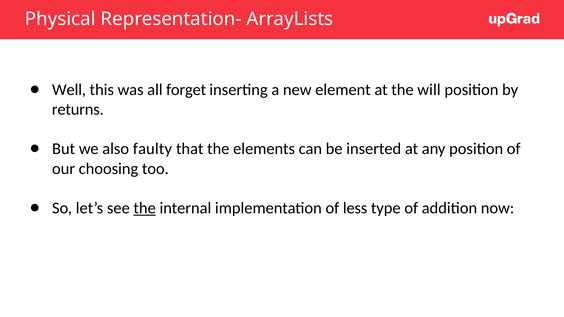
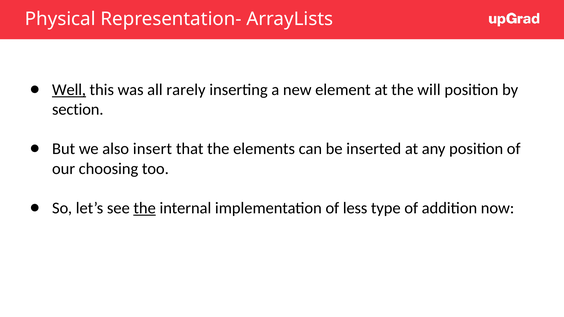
Well underline: none -> present (69, 90)
forget: forget -> rarely (186, 90)
returns: returns -> section (78, 110)
faulty: faulty -> insert (152, 149)
